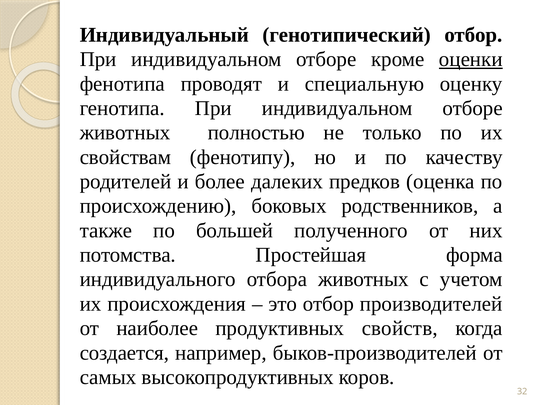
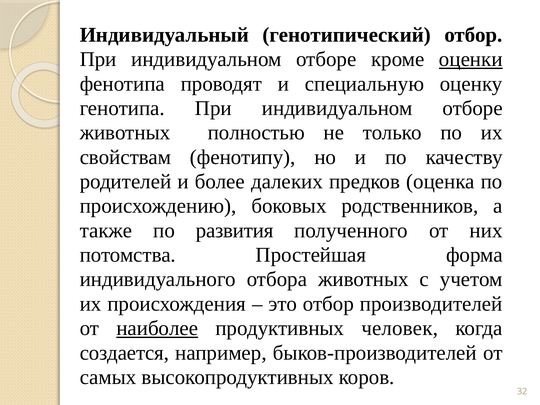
большей: большей -> развития (235, 230)
наиболее underline: none -> present (157, 328)
свойств: свойств -> человек (400, 328)
